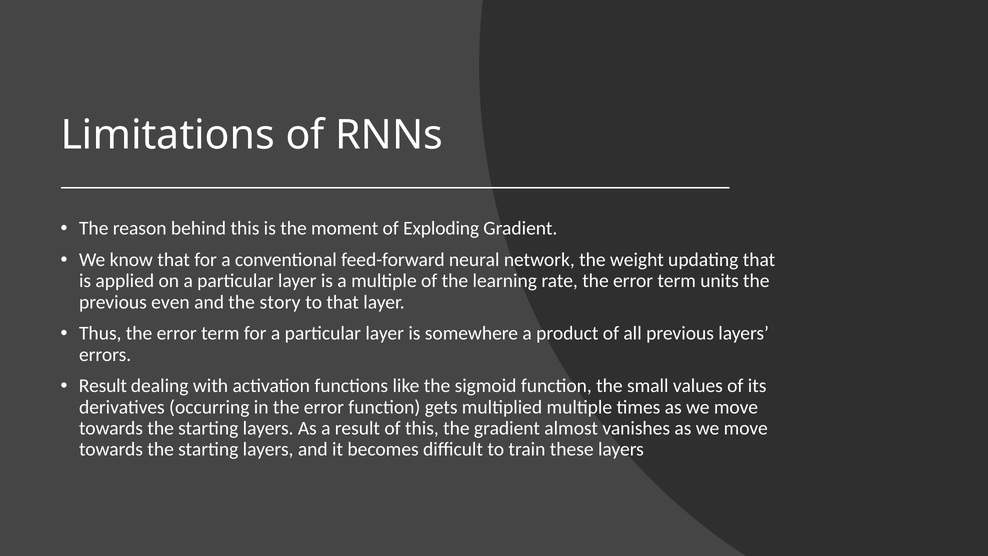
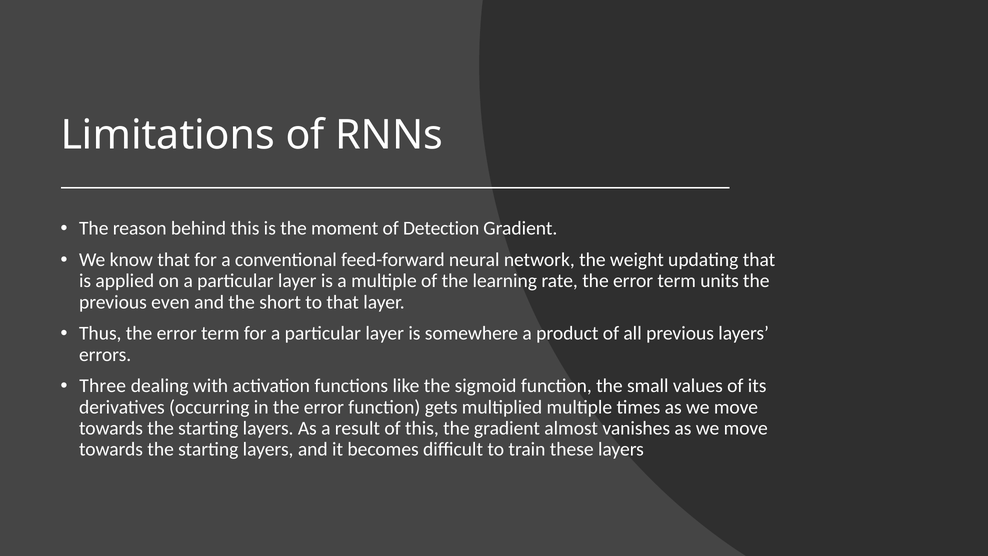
Exploding: Exploding -> Detection (441, 228)
story: story -> short (280, 302)
Result: Result -> Three (103, 386)
